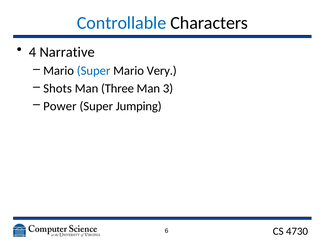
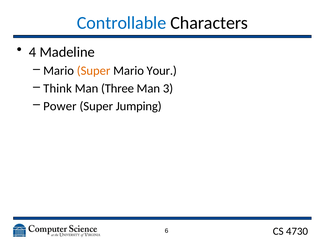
Narrative: Narrative -> Madeline (67, 52)
Super colour: blue -> orange (94, 71)
Very: Very -> Your (162, 71)
Shots: Shots -> Think (58, 88)
